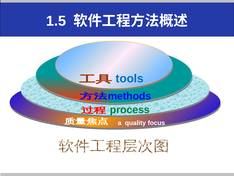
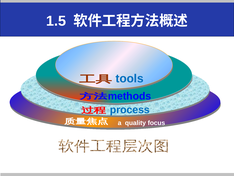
process colour: green -> blue (130, 110)
